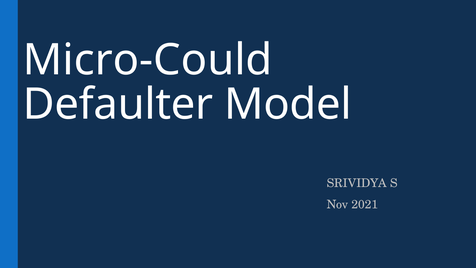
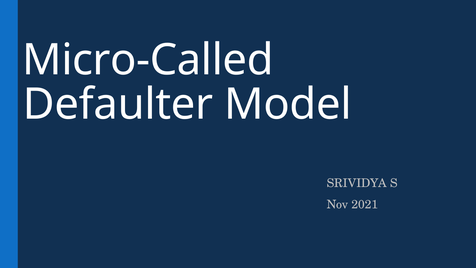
Micro-Could: Micro-Could -> Micro-Called (148, 60)
